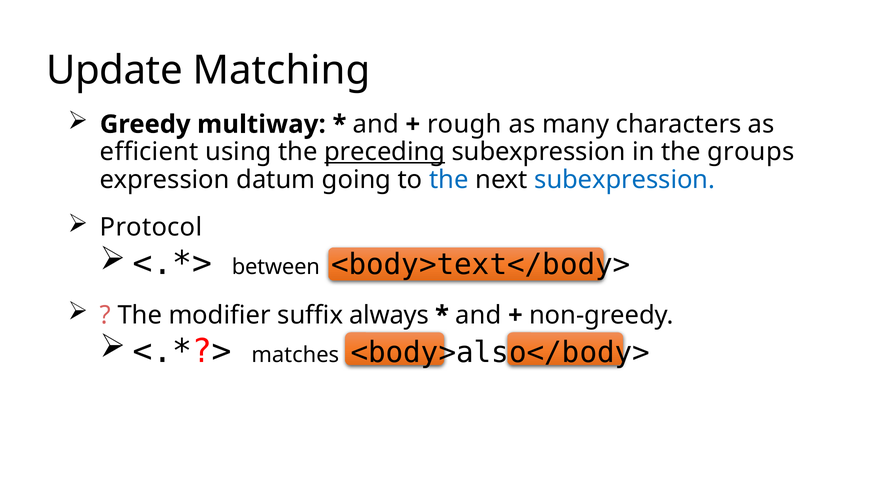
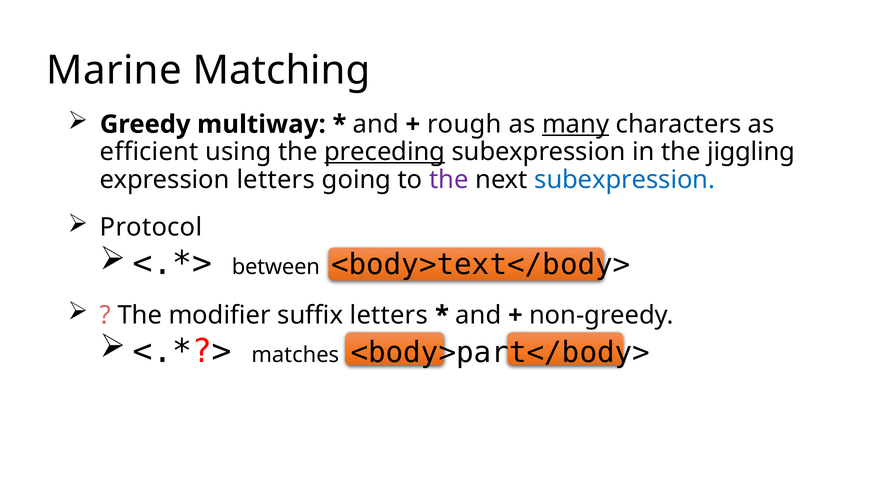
Update: Update -> Marine (114, 71)
many underline: none -> present (576, 124)
groups: groups -> jiggling (751, 152)
expression datum: datum -> letters (276, 180)
the colour: blue -> purple (449, 180)
suffix always: always -> letters (389, 315)
<body>also</body>: <body>also</body> -> <body>part</body> (500, 352)
